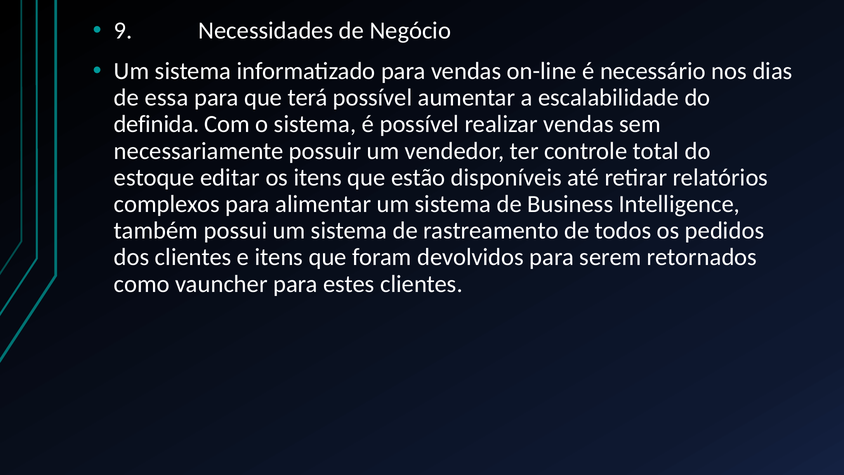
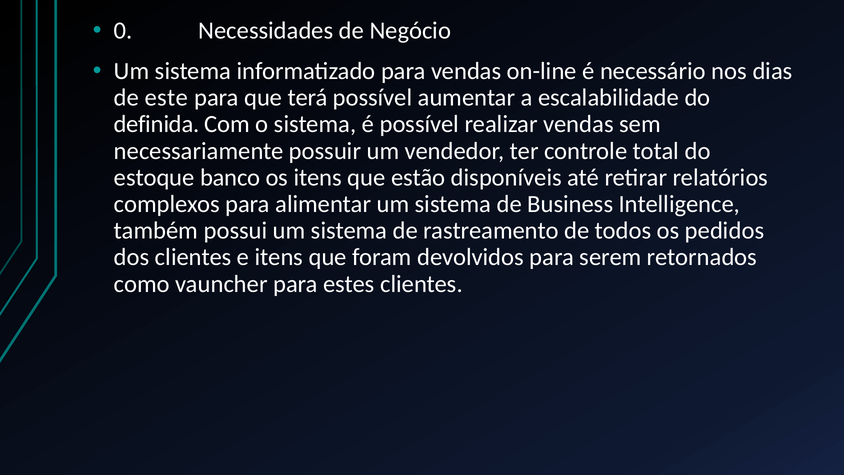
9: 9 -> 0 (123, 30)
essa: essa -> este (166, 98)
editar: editar -> banco (230, 177)
